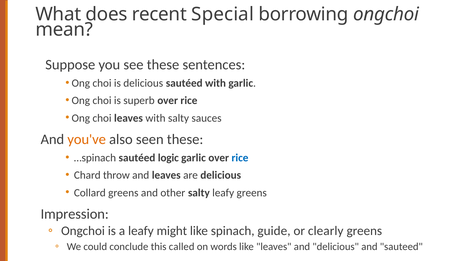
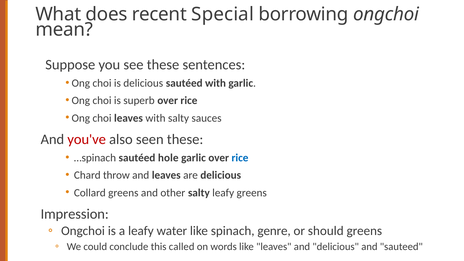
you've colour: orange -> red (87, 139)
logic: logic -> hole (168, 158)
might: might -> water (172, 231)
guide: guide -> genre (274, 231)
clearly: clearly -> should (326, 231)
